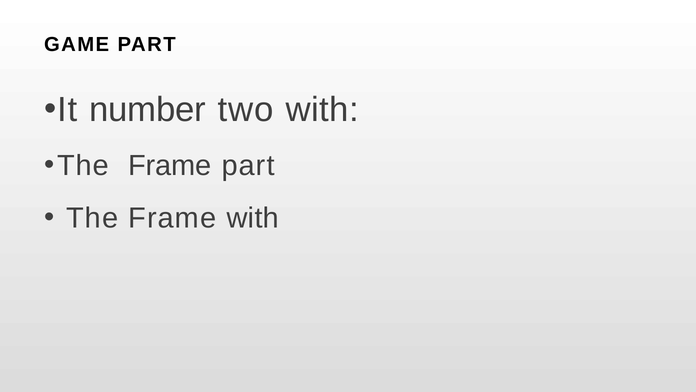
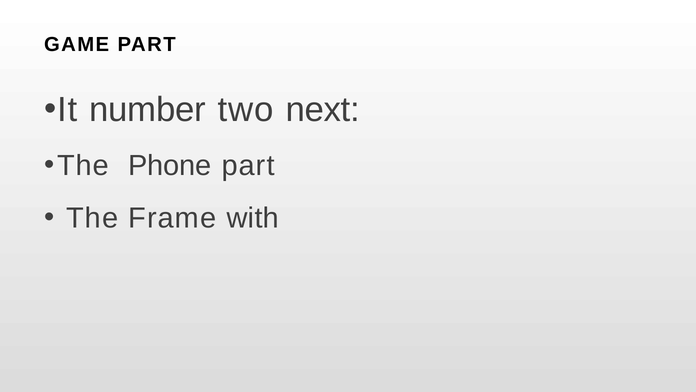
two with: with -> next (323, 110)
Frame: Frame -> Phone (170, 165)
